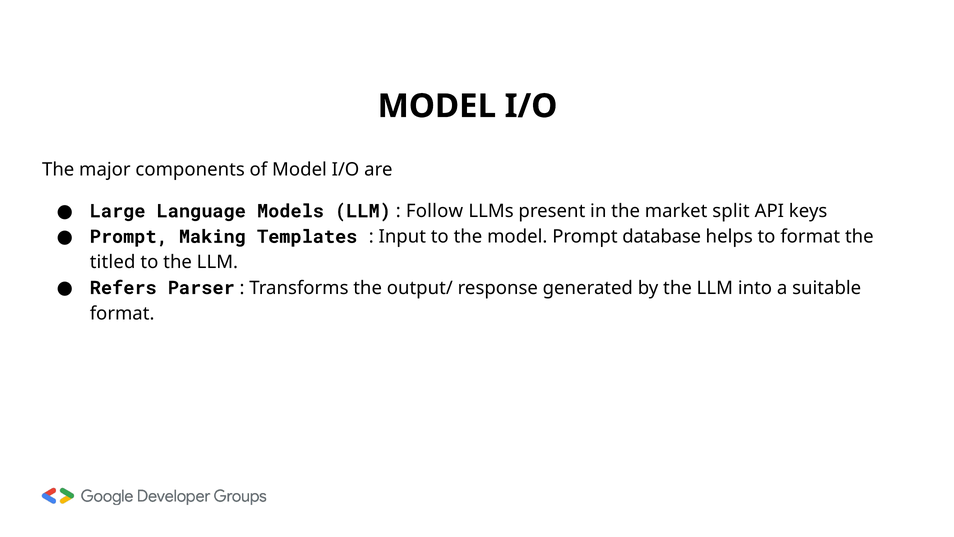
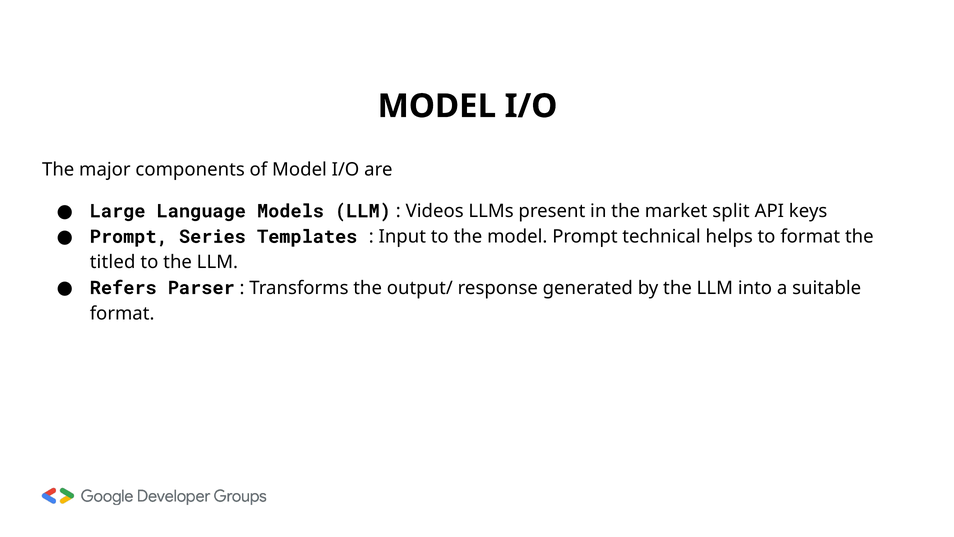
Follow: Follow -> Videos (435, 211)
Making: Making -> Series (212, 237)
database: database -> technical (662, 237)
